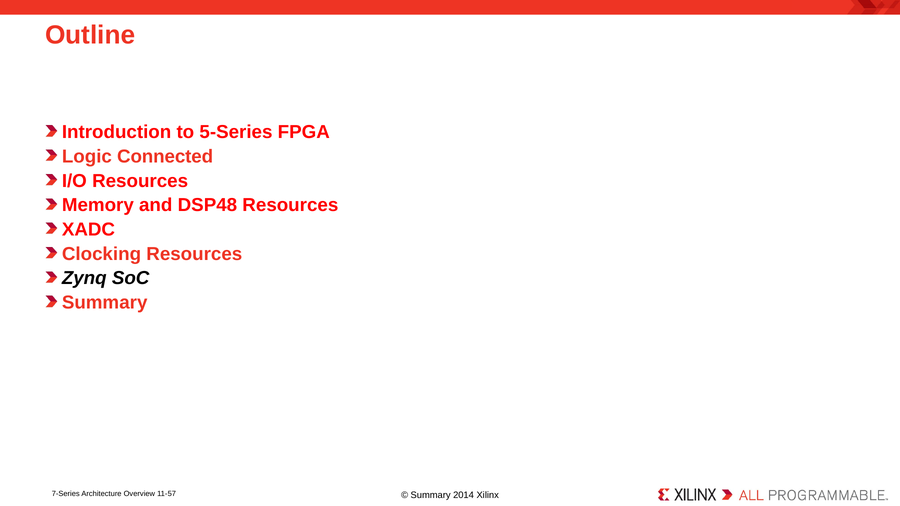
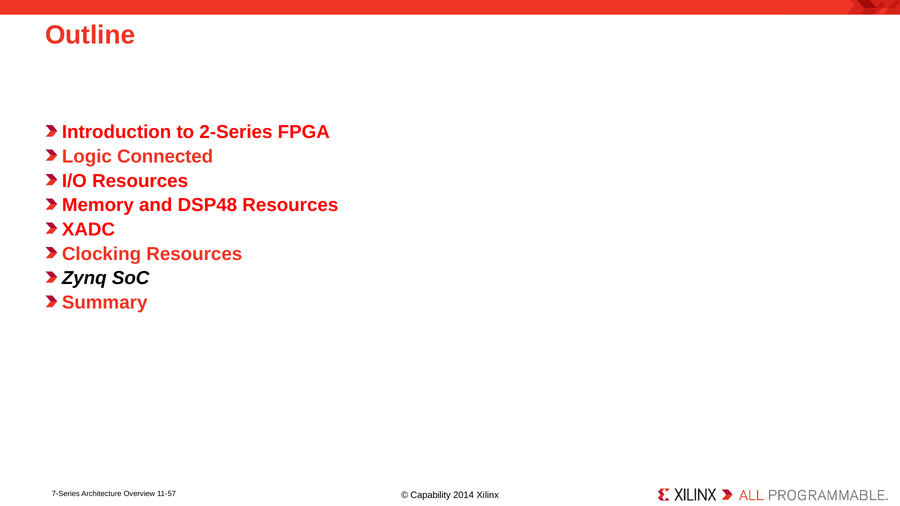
5-Series: 5-Series -> 2-Series (236, 132)
Summary: Summary -> Capability (431, 496)
